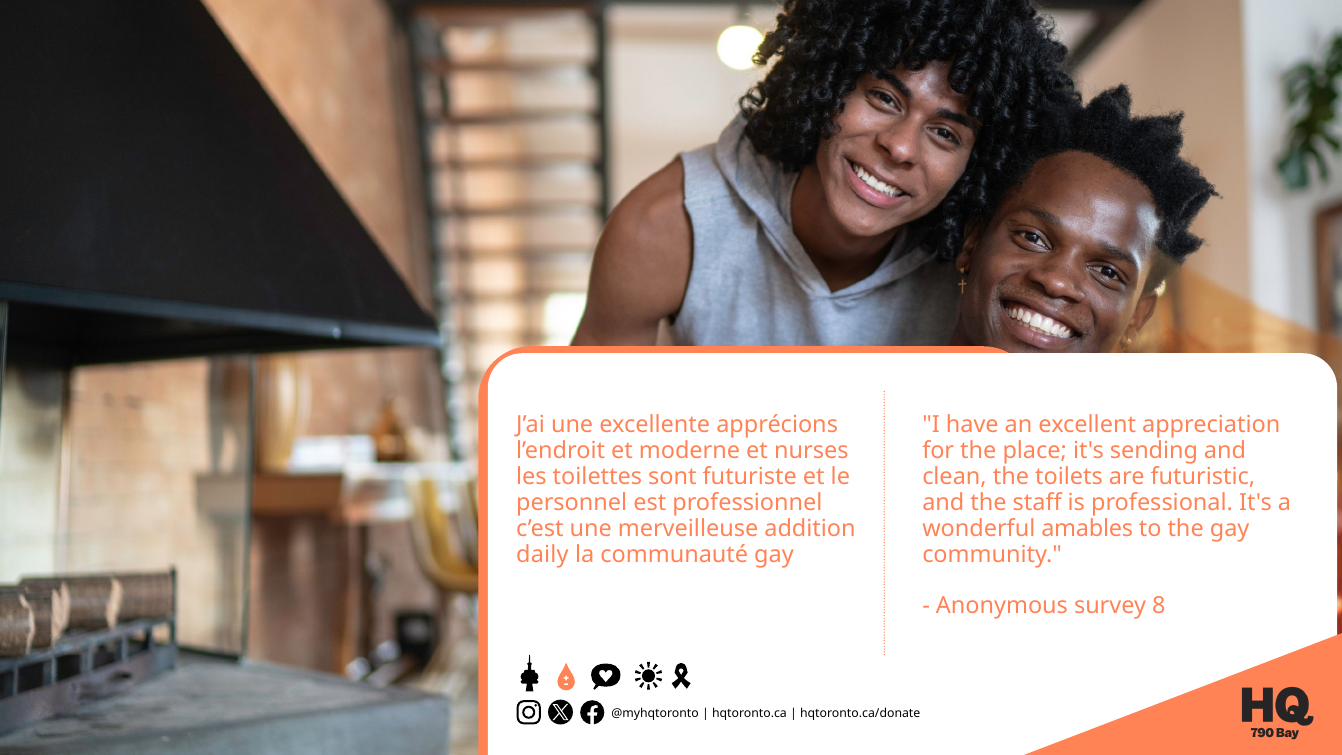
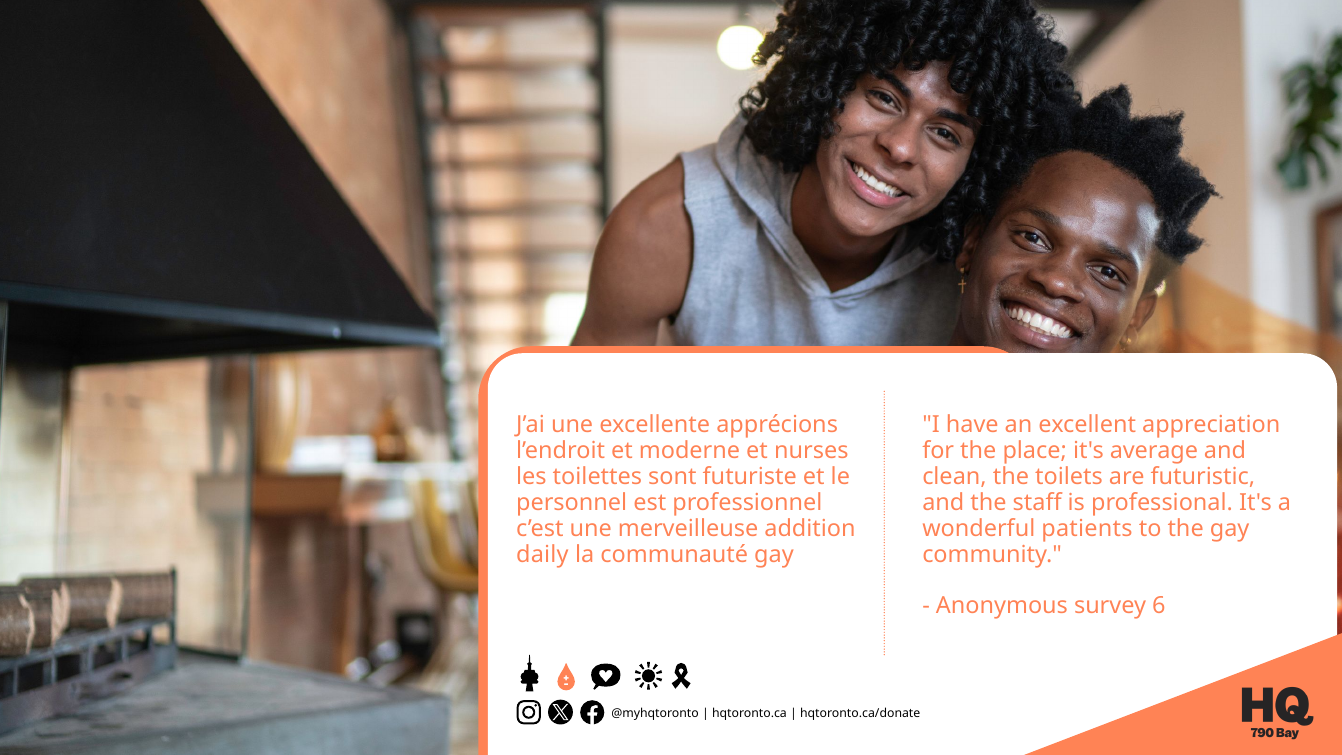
sending: sending -> average (1154, 451)
amables: amables -> patients (1087, 528)
8: 8 -> 6 (1159, 606)
